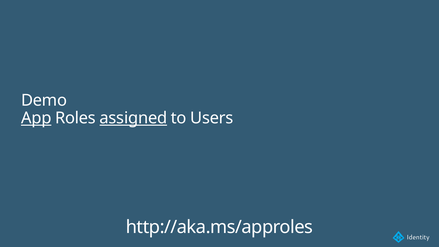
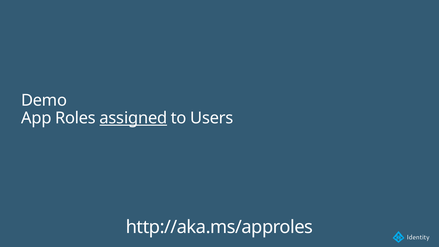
App underline: present -> none (36, 118)
